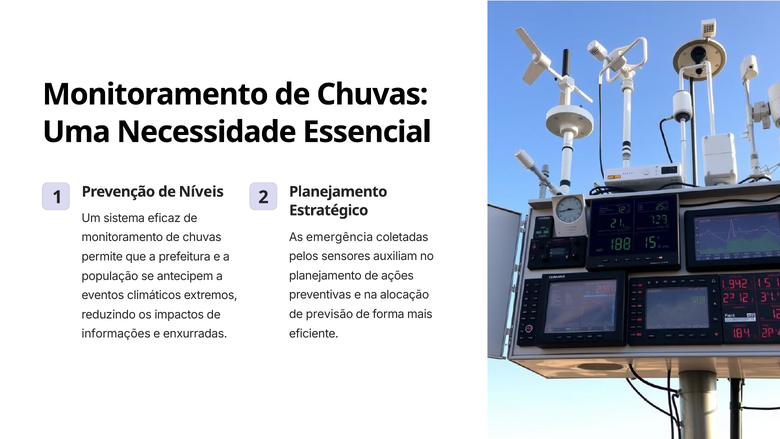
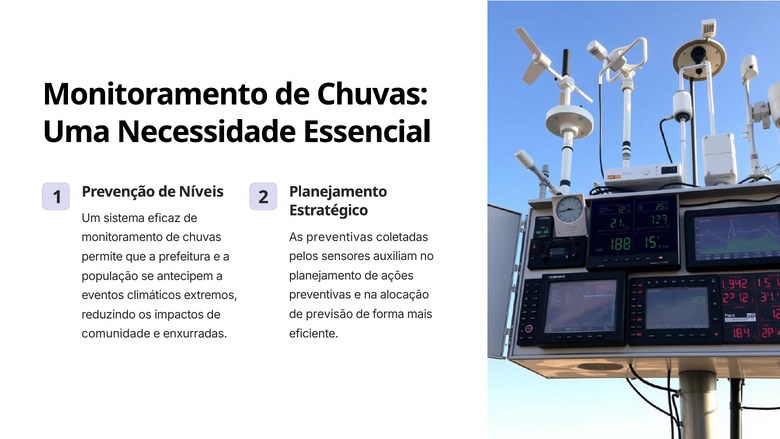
As emergência: emergência -> preventivas (340, 237)
informações: informações -> comunidade (116, 334)
